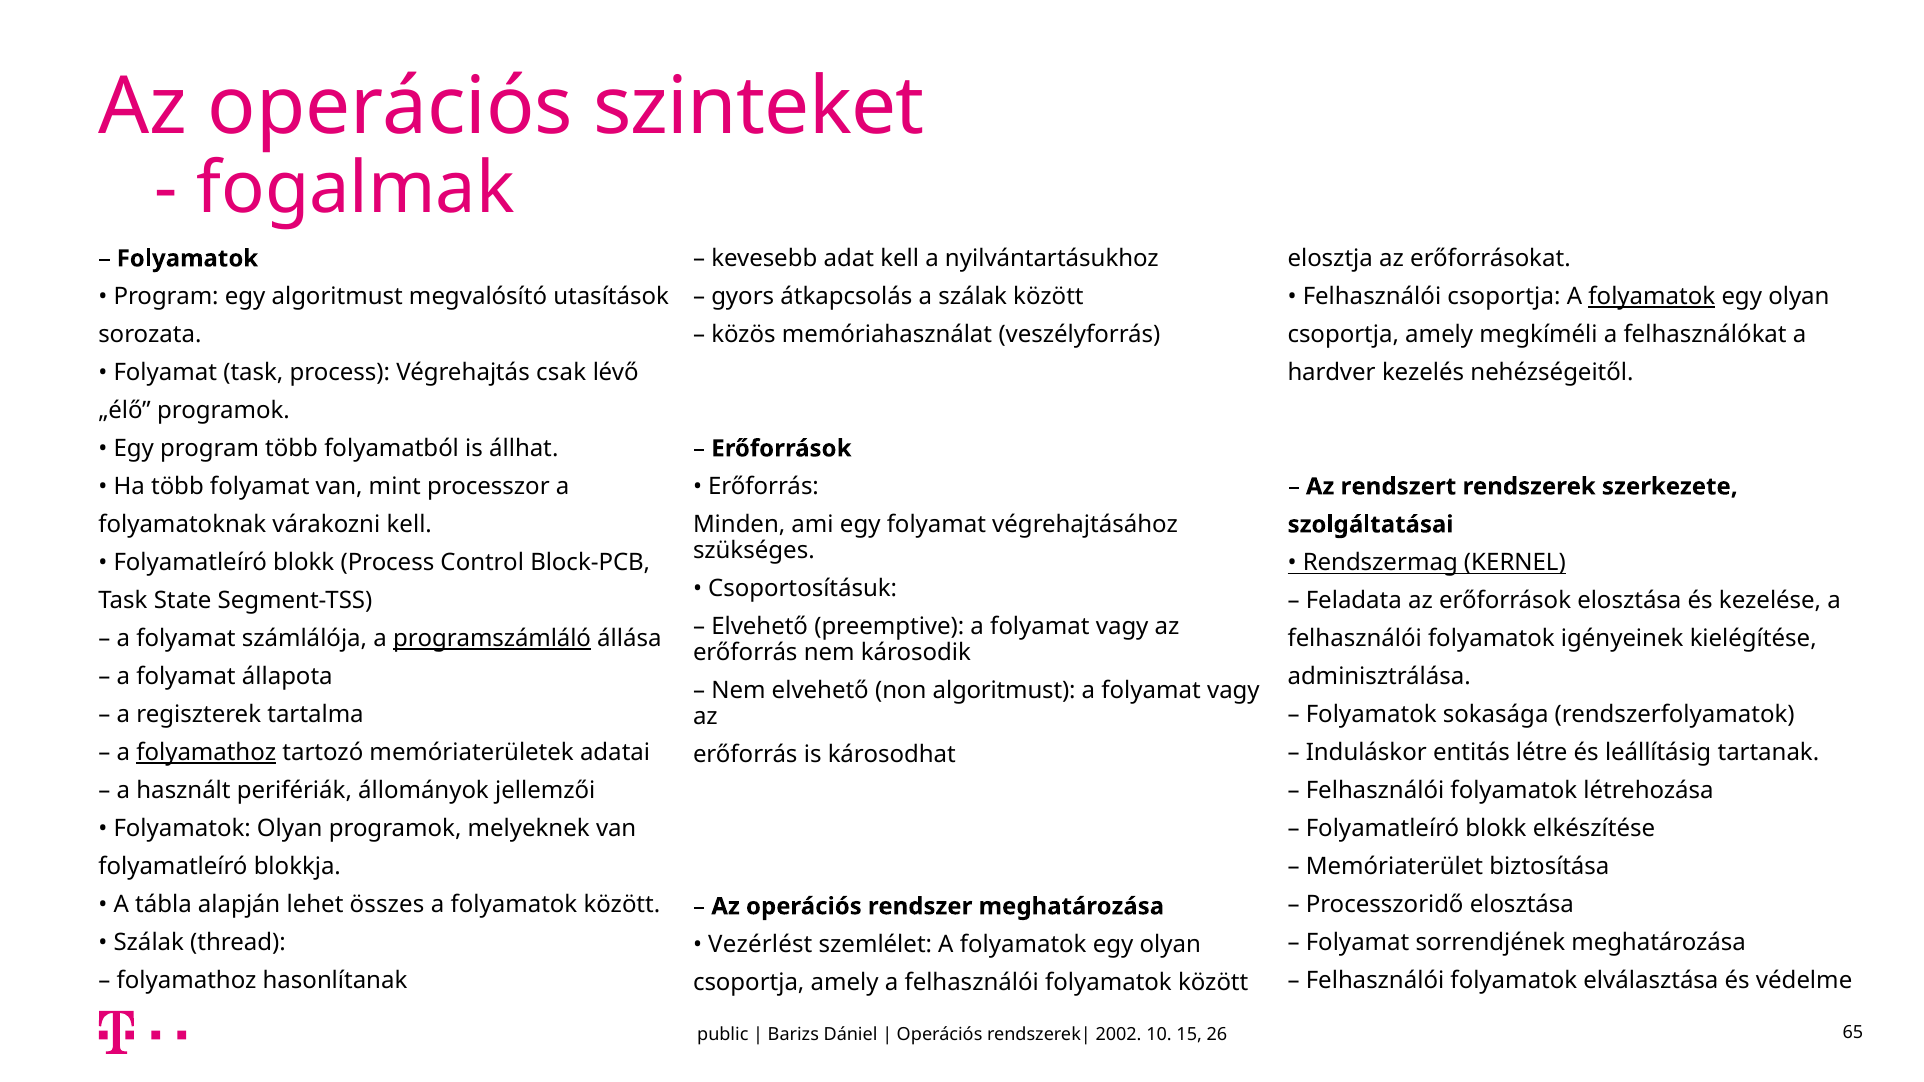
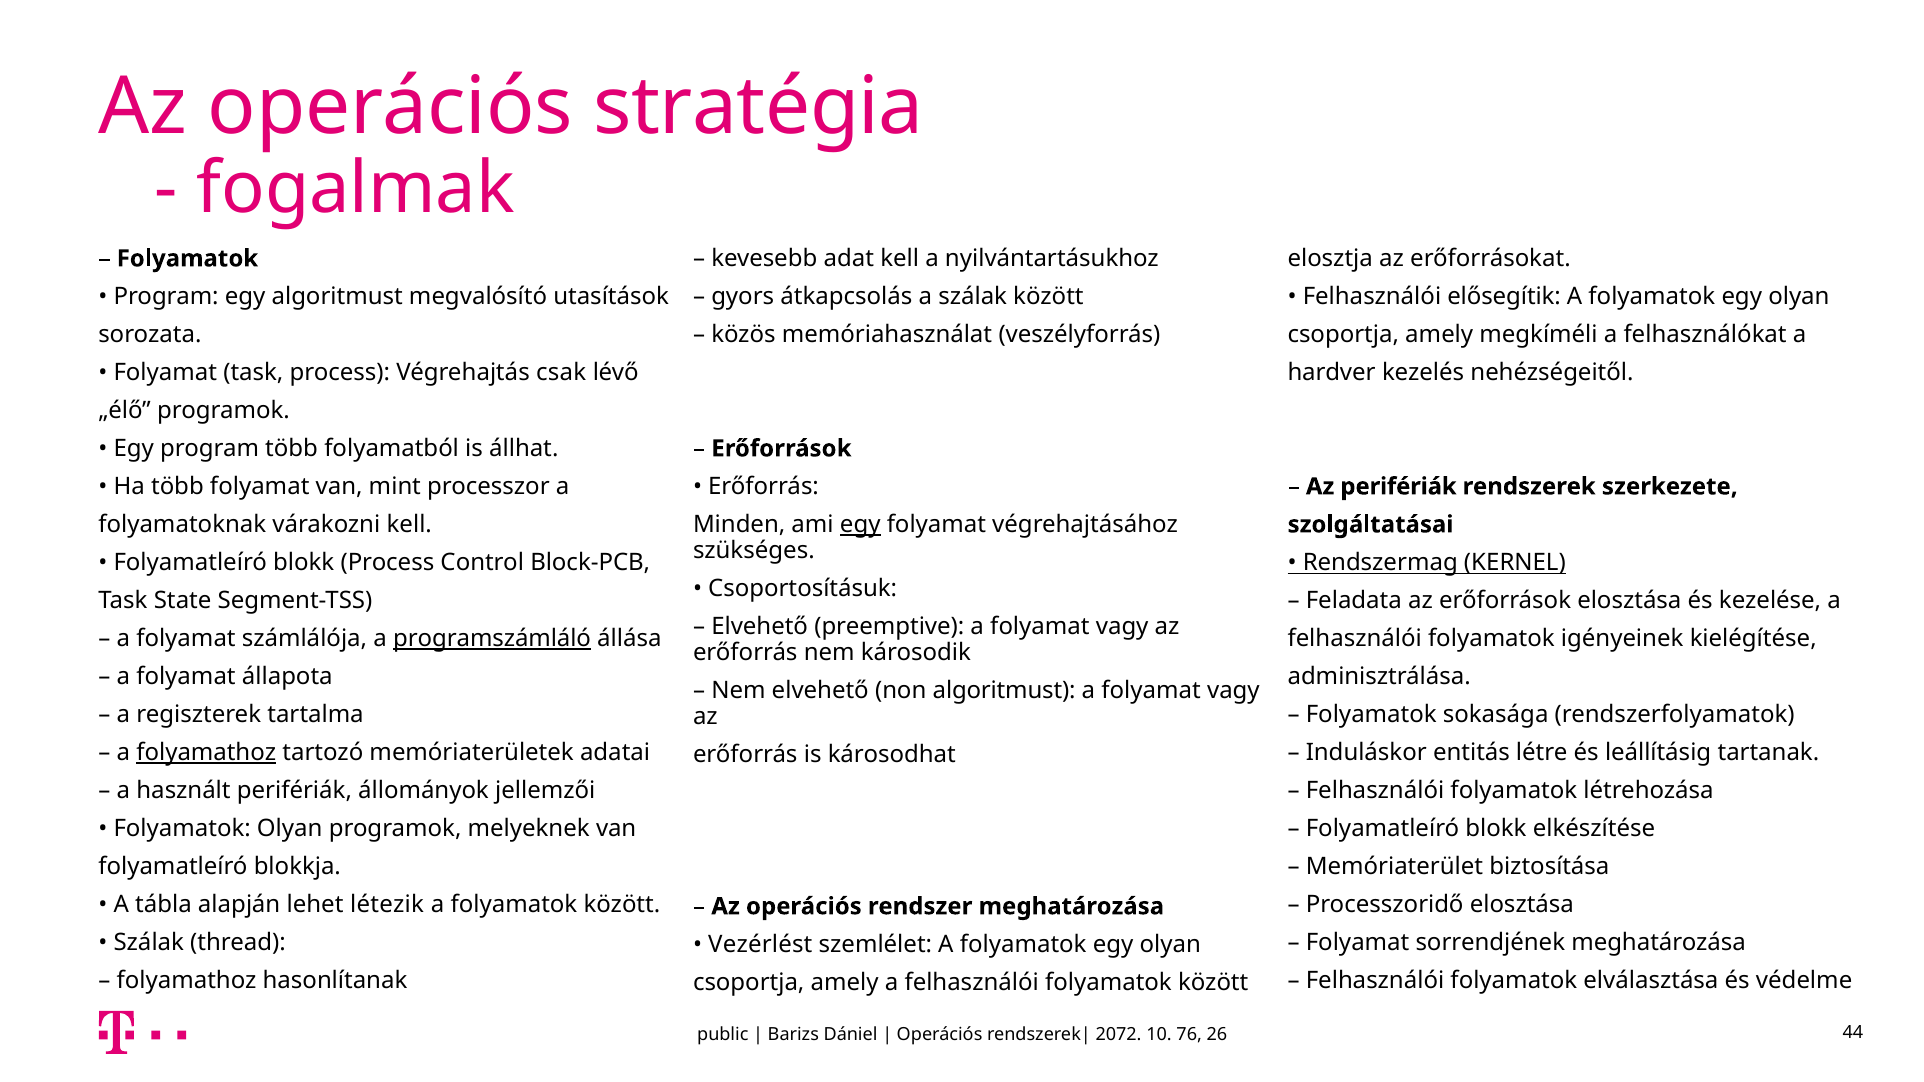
szinteket: szinteket -> stratégia (759, 107)
Felhasználói csoportja: csoportja -> elősegítik (1504, 297)
folyamatok underline: present -> none (1652, 297)
Az rendszert: rendszert -> perifériák (1399, 487)
egy underline: none -> present (860, 525)
összes: összes -> létezik (387, 905)
2002: 2002 -> 2072 (1119, 1034)
15: 15 -> 76 (1189, 1034)
65: 65 -> 44 (1853, 1033)
